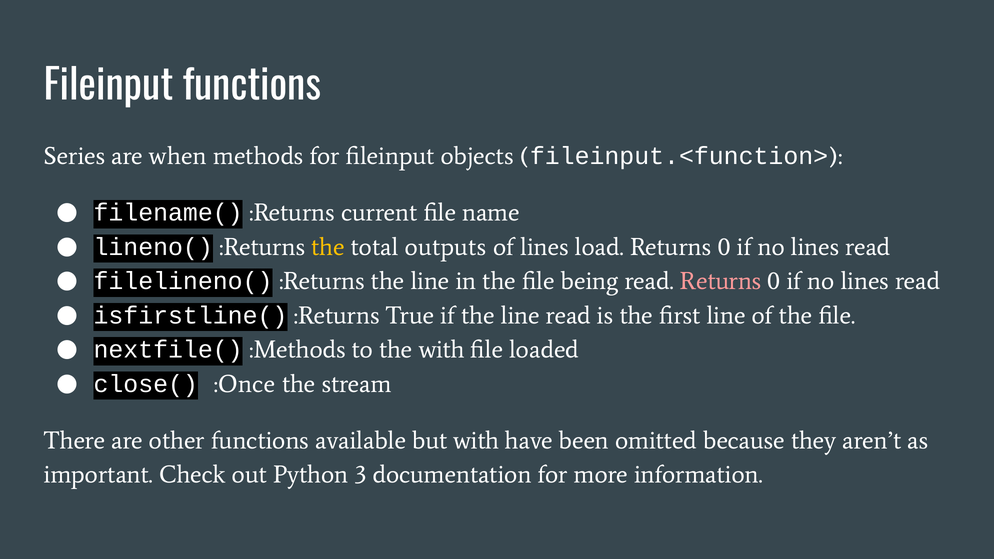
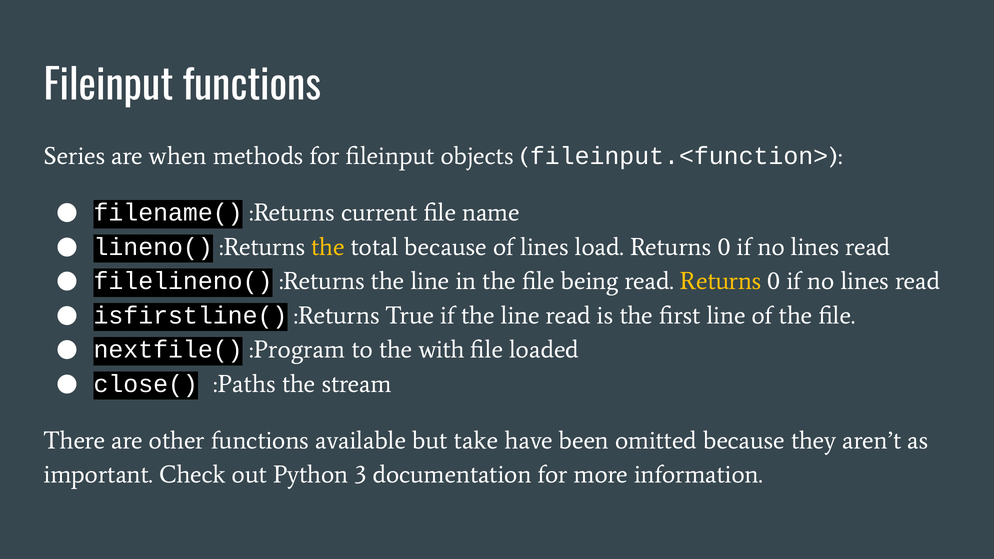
total outputs: outputs -> because (446, 247)
Returns colour: pink -> yellow (721, 281)
:Methods: :Methods -> :Program (297, 350)
:Once: :Once -> :Paths (244, 384)
but with: with -> take (476, 440)
